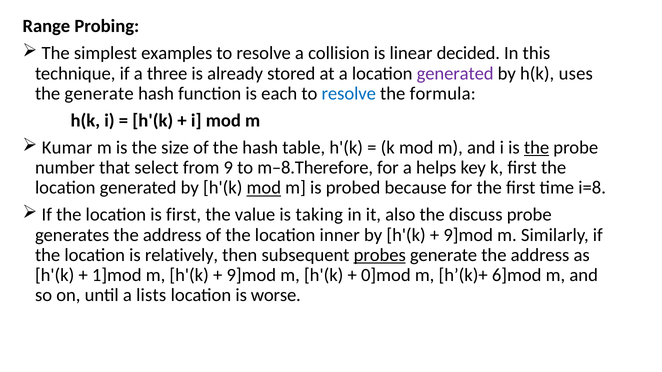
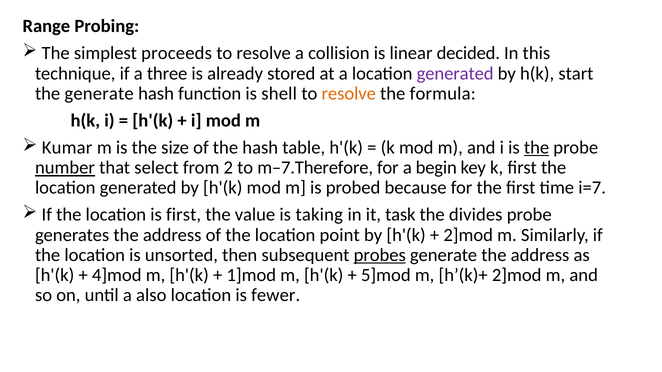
examples: examples -> proceeds (177, 53)
uses: uses -> start (576, 74)
each: each -> shell (279, 94)
resolve colour: blue -> orange (349, 94)
number underline: none -> present (65, 168)
9: 9 -> 2 (228, 168)
m–8.Therefore: m–8.Therefore -> m–7.Therefore (315, 168)
helps: helps -> begin (436, 168)
mod underline: present -> none (264, 188)
i=8: i=8 -> i=7 (592, 188)
also: also -> task (400, 215)
discuss: discuss -> divides (476, 215)
inner: inner -> point (340, 235)
9]mod: 9]mod -> 2]mod (468, 235)
relatively: relatively -> unsorted (181, 255)
1]mod: 1]mod -> 4]mod (117, 275)
9]mod: 9]mod -> 1]mod (251, 275)
0]mod: 0]mod -> 5]mod (386, 275)
h’(k)+ 6]mod: 6]mod -> 2]mod (517, 275)
lists: lists -> also (151, 296)
worse: worse -> fewer (276, 296)
